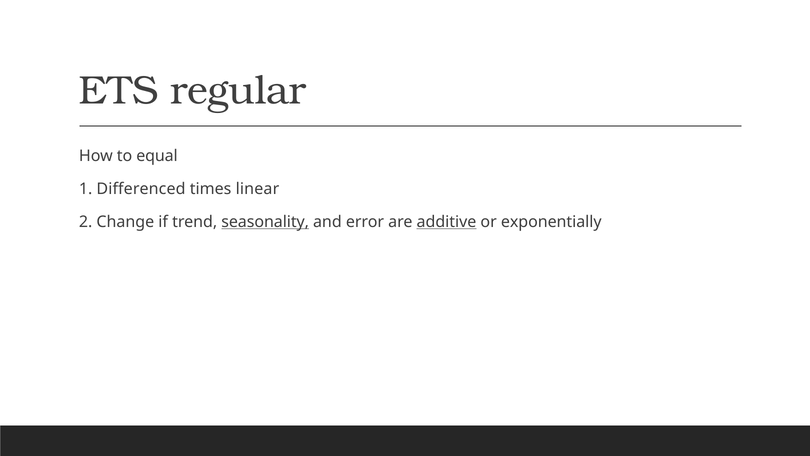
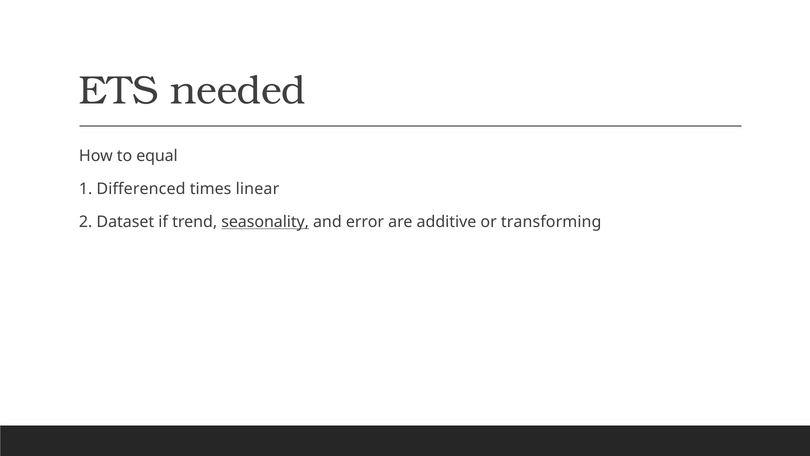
regular: regular -> needed (238, 91)
Change: Change -> Dataset (125, 222)
additive underline: present -> none (446, 222)
exponentially: exponentially -> transforming (551, 222)
